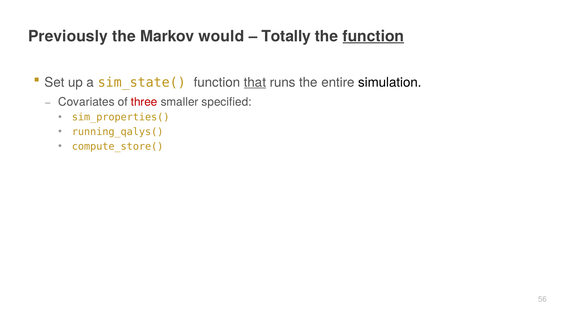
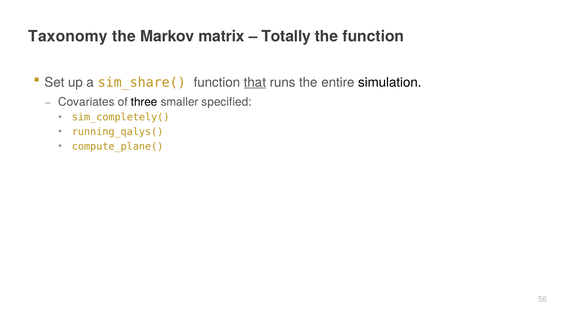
Previously: Previously -> Taxonomy (68, 36)
would: would -> matrix (222, 36)
function underline: present -> none (373, 36)
sim_state(: sim_state( -> sim_share( (142, 82)
three colour: red -> black (144, 102)
sim_properties(: sim_properties( -> sim_completely( (121, 117)
compute_store(: compute_store( -> compute_plane( (118, 146)
